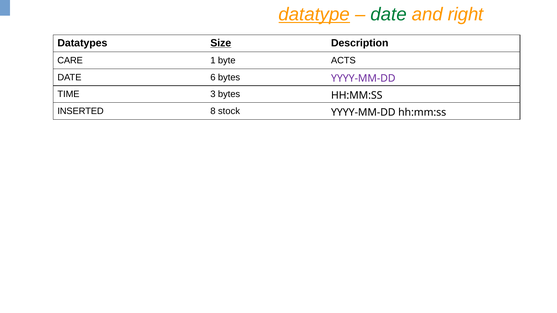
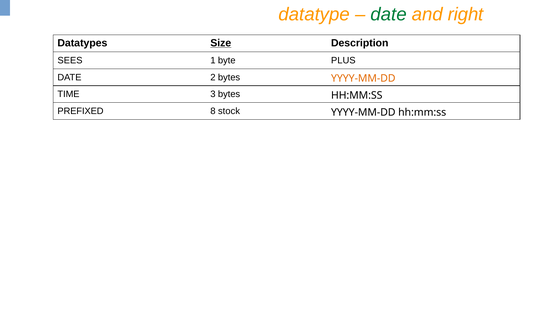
datatype underline: present -> none (314, 14)
CARE: CARE -> SEES (70, 60)
ACTS: ACTS -> PLUS (343, 60)
6: 6 -> 2 (213, 77)
YYYY-MM-DD colour: purple -> orange (363, 79)
INSERTED: INSERTED -> PREFIXED (80, 111)
